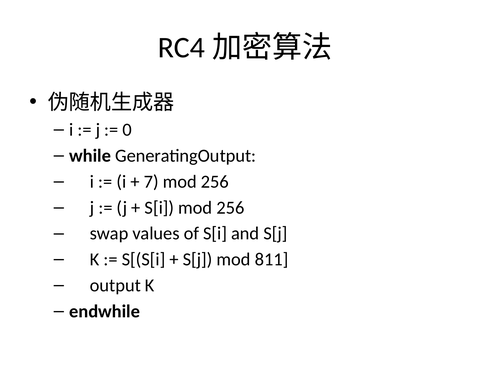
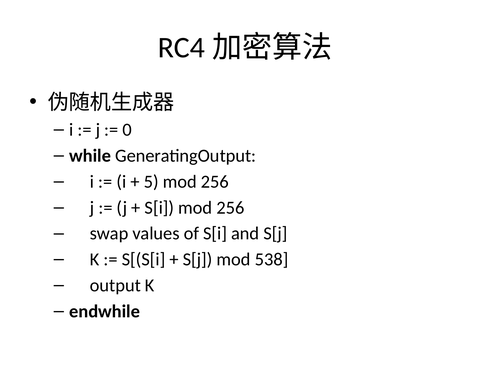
7: 7 -> 5 (151, 181)
811: 811 -> 538 (272, 259)
